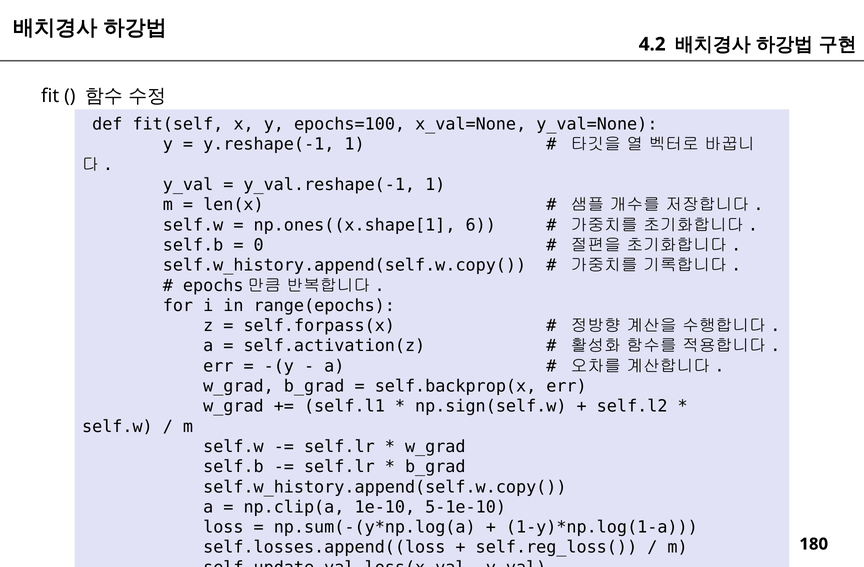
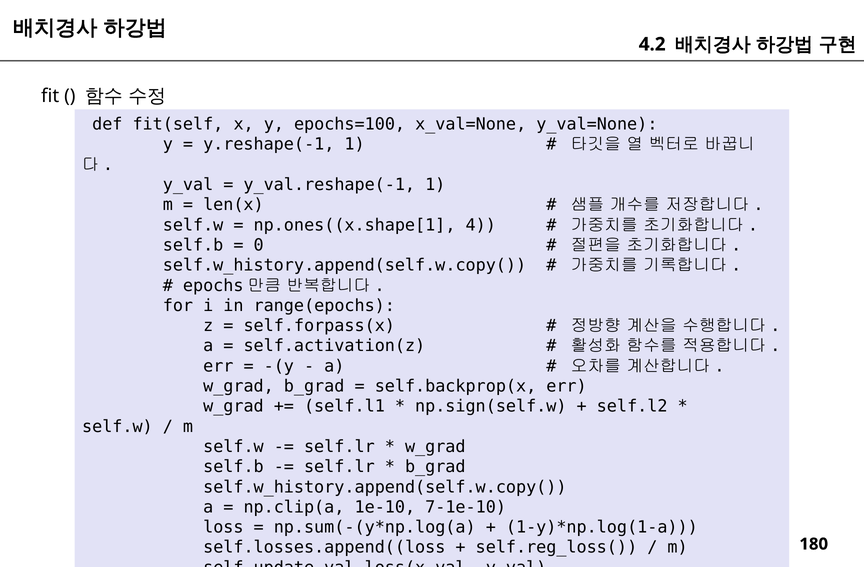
6: 6 -> 4 (481, 225)
5-1e-10: 5-1e-10 -> 7-1e-10 (466, 508)
